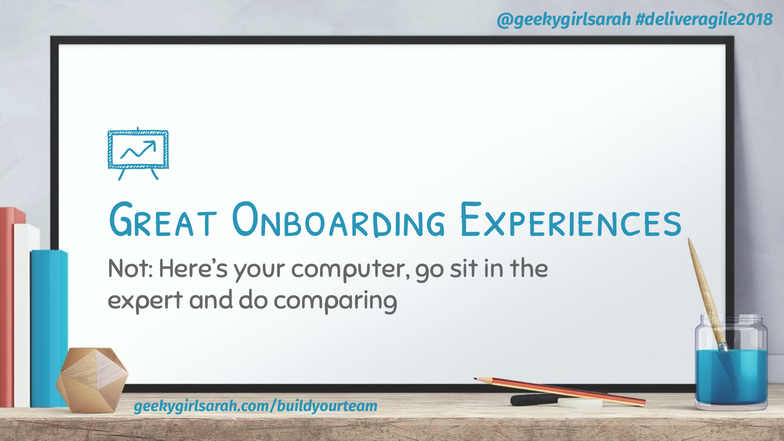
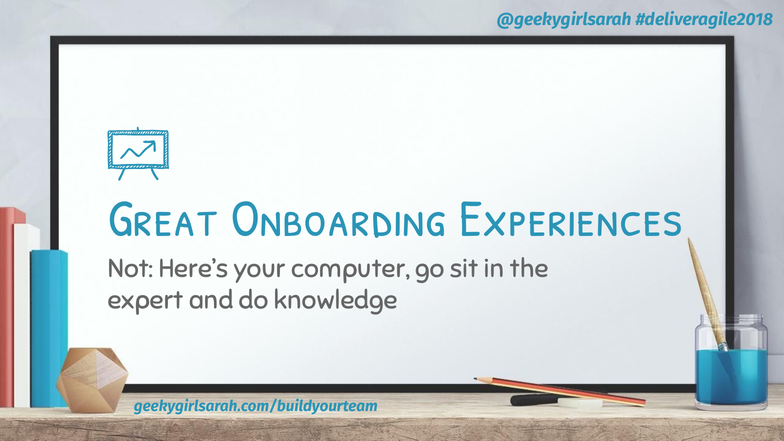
comparing: comparing -> knowledge (336, 300)
